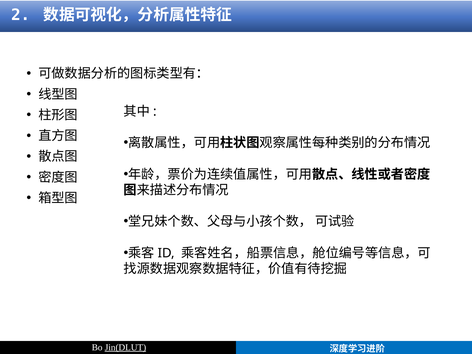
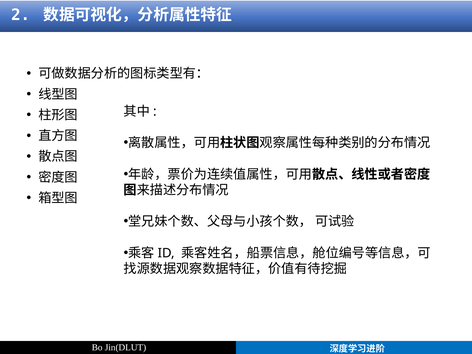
Jin(DLUT underline: present -> none (125, 347)
